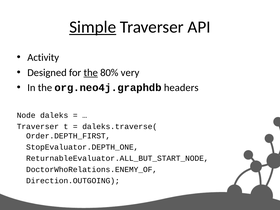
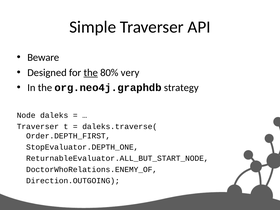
Simple underline: present -> none (93, 27)
Activity: Activity -> Beware (43, 57)
headers: headers -> strategy (181, 88)
